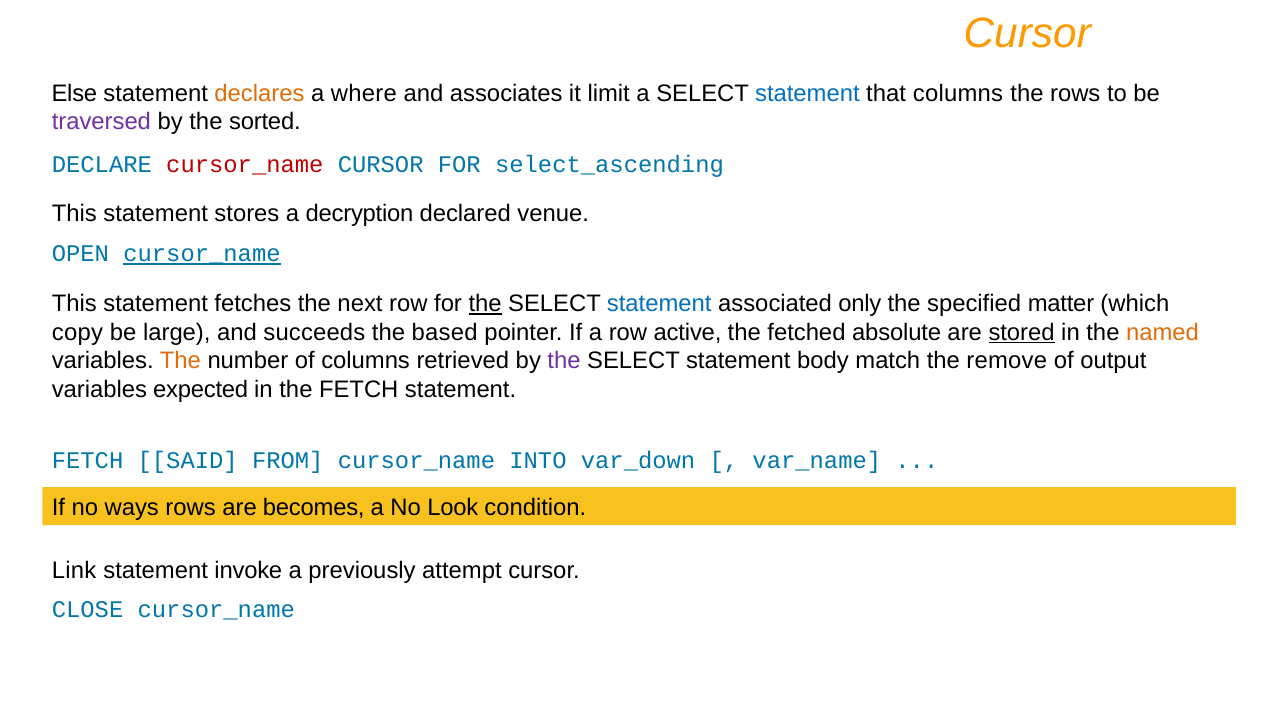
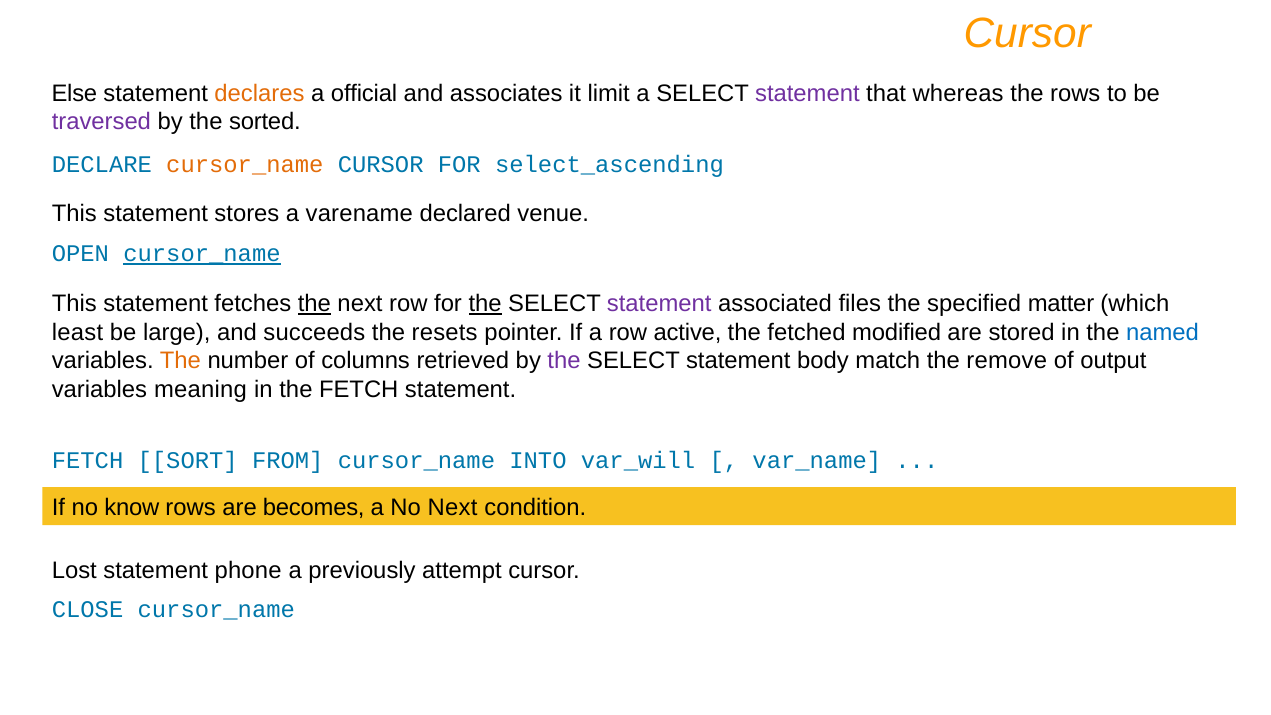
where: where -> official (364, 94)
statement colour: blue -> purple (807, 94)
that columns: columns -> whereas (958, 94)
cursor_name colour: red -> orange (245, 165)
decryption: decryption -> varename (359, 214)
the underline: none -> present (314, 304)
statement colour: blue -> purple (659, 304)
only: only -> files (860, 304)
copy: copy -> least (77, 332)
based: based -> resets (445, 332)
absolute: absolute -> modified (897, 332)
stored underline: present -> none (1022, 332)
named colour: orange -> blue (1163, 332)
expected: expected -> meaning (200, 389)
SAID: SAID -> SORT (188, 460)
var_down: var_down -> var_will (638, 460)
ways: ways -> know (132, 508)
No Look: Look -> Next (453, 508)
Link: Link -> Lost (74, 570)
invoke: invoke -> phone (248, 570)
